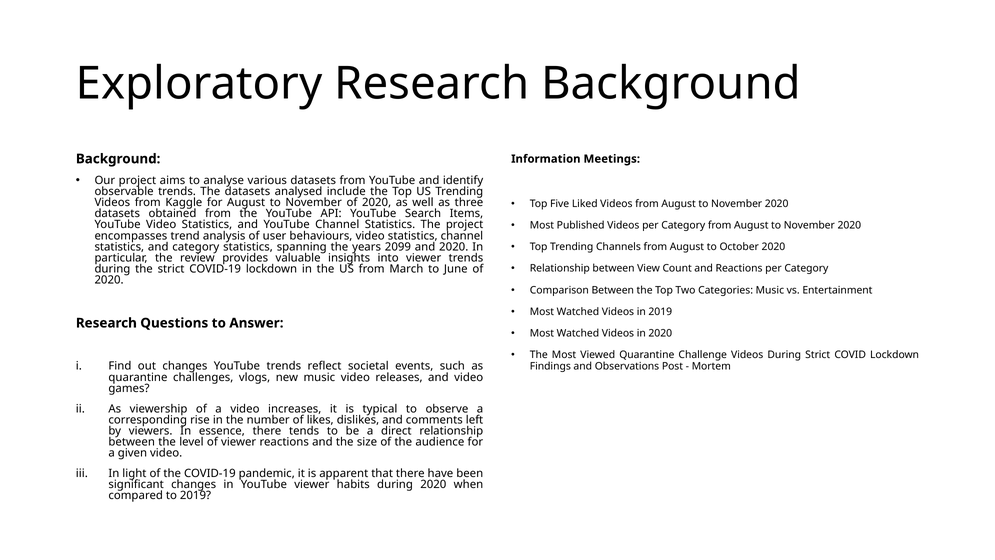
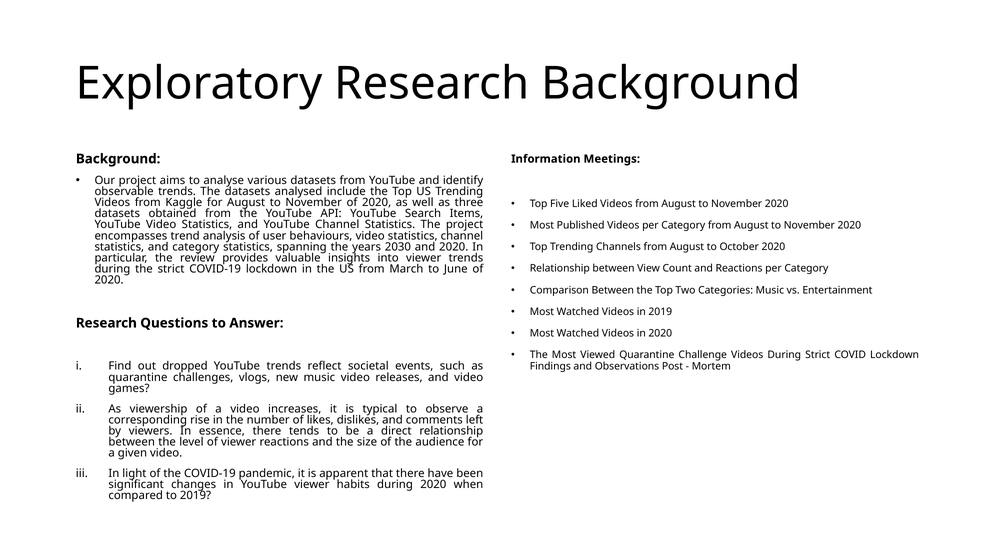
2099: 2099 -> 2030 (398, 247)
out changes: changes -> dropped (185, 366)
